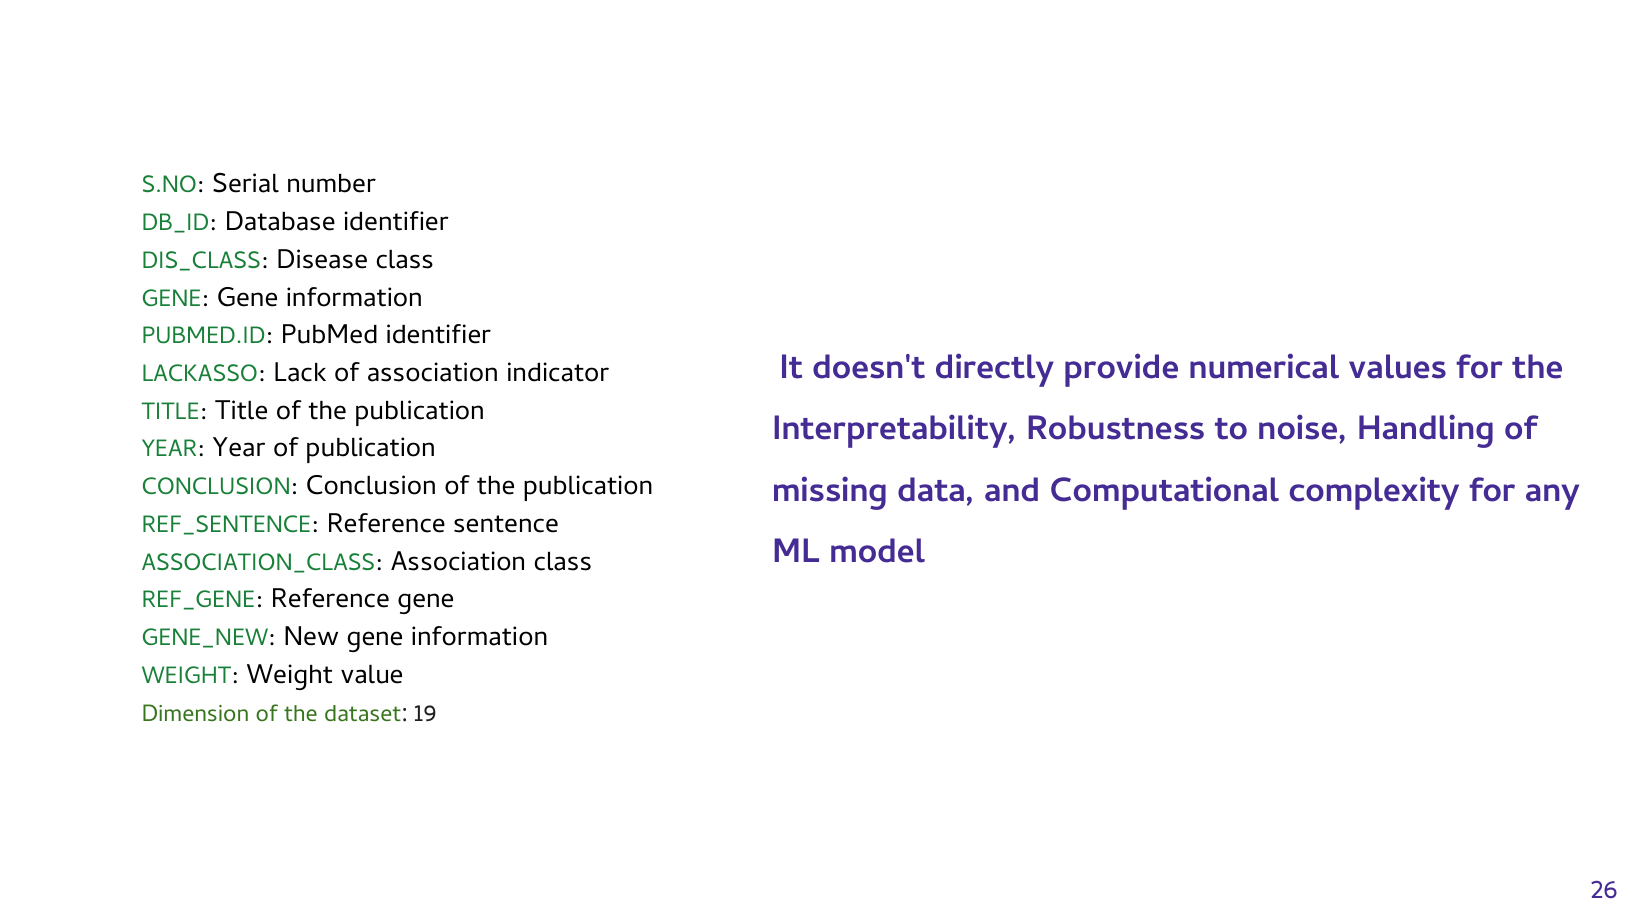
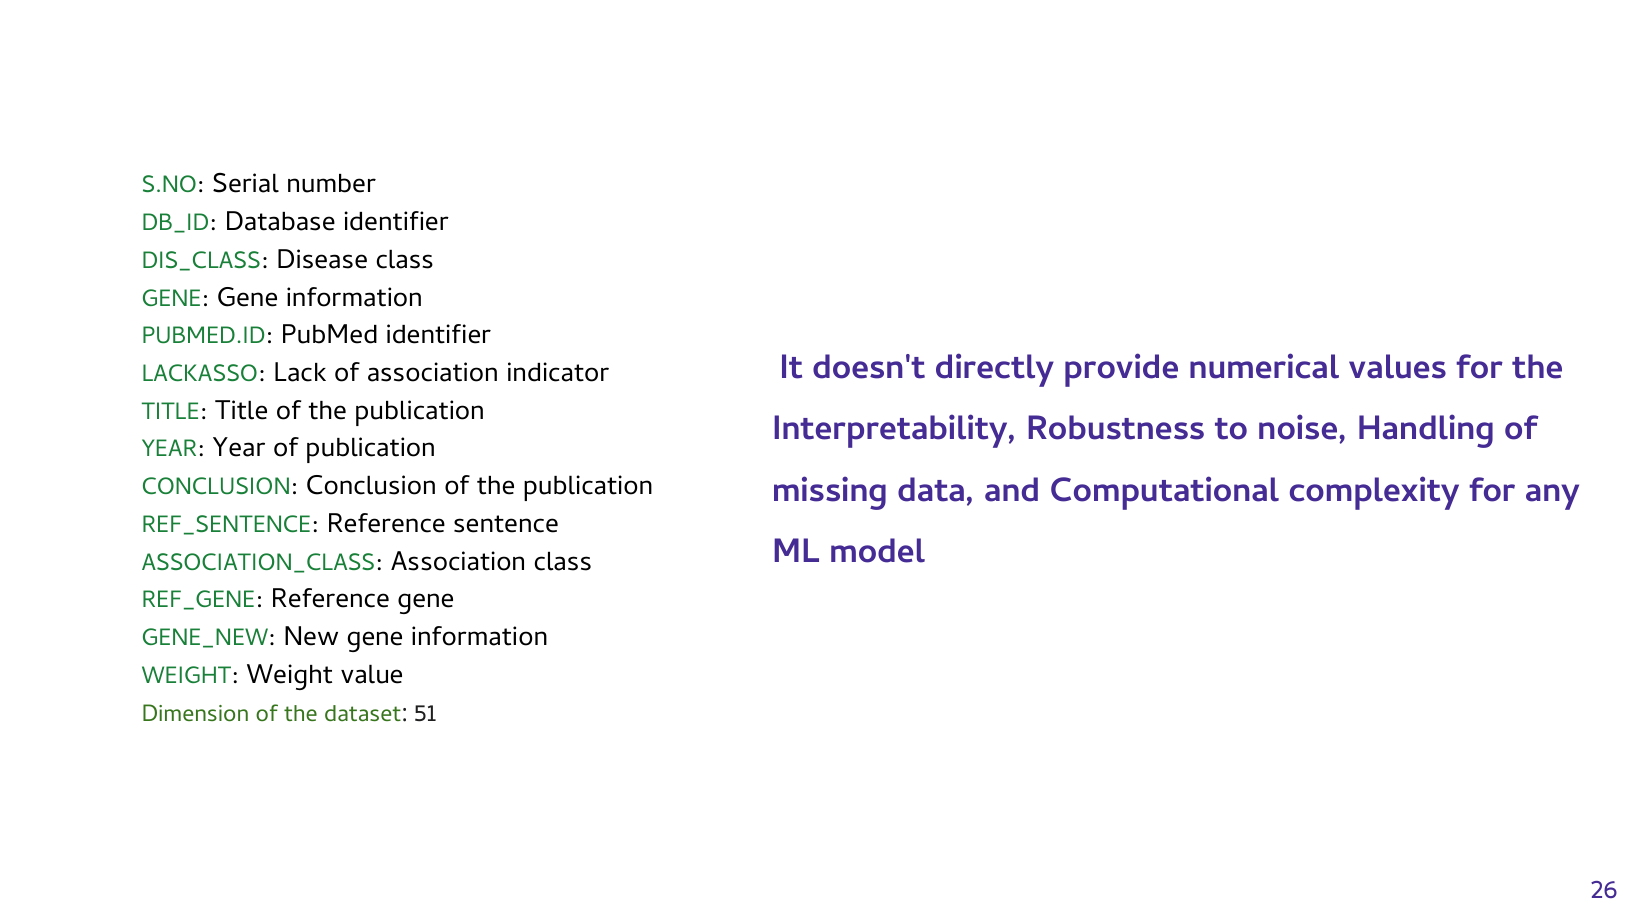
19: 19 -> 51 (425, 712)
